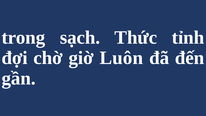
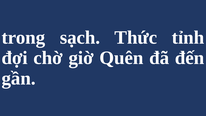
Luôn: Luôn -> Quên (121, 58)
